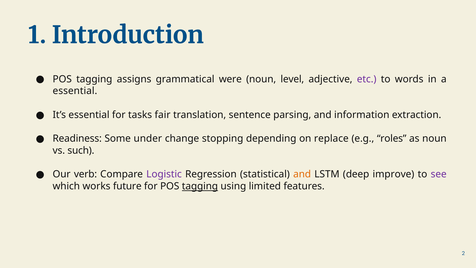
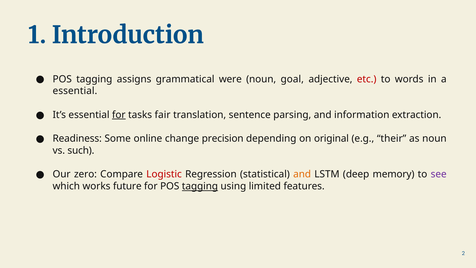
level: level -> goal (292, 79)
etc colour: purple -> red (367, 79)
for underline: none -> present (119, 115)
under: under -> online (148, 139)
stopping: stopping -> precision (223, 139)
replace: replace -> original (331, 139)
roles: roles -> their (392, 139)
verb: verb -> zero (85, 174)
Logistic colour: purple -> red (164, 174)
improve: improve -> memory (394, 174)
